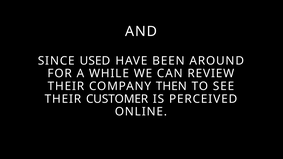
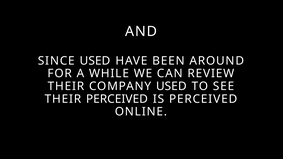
COMPANY THEN: THEN -> USED (171, 86)
THEIR CUSTOMER: CUSTOMER -> PERCEIVED (117, 99)
